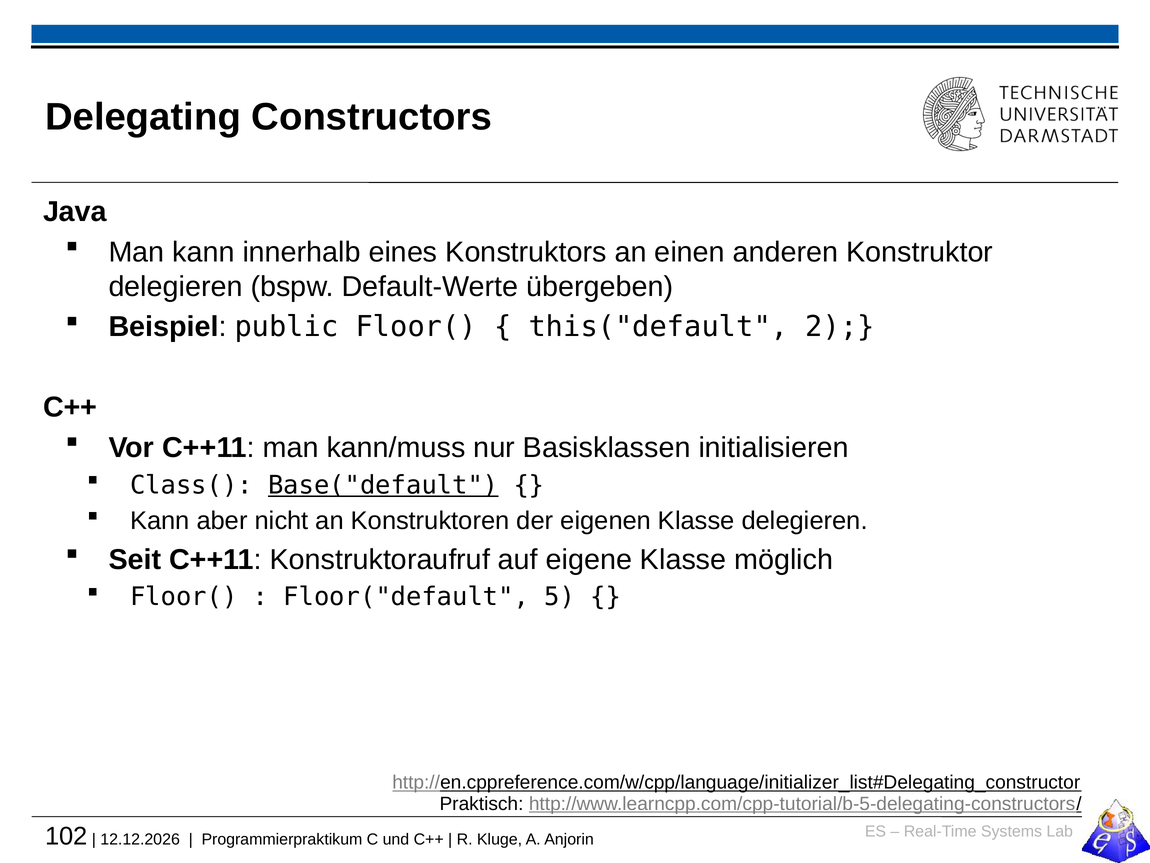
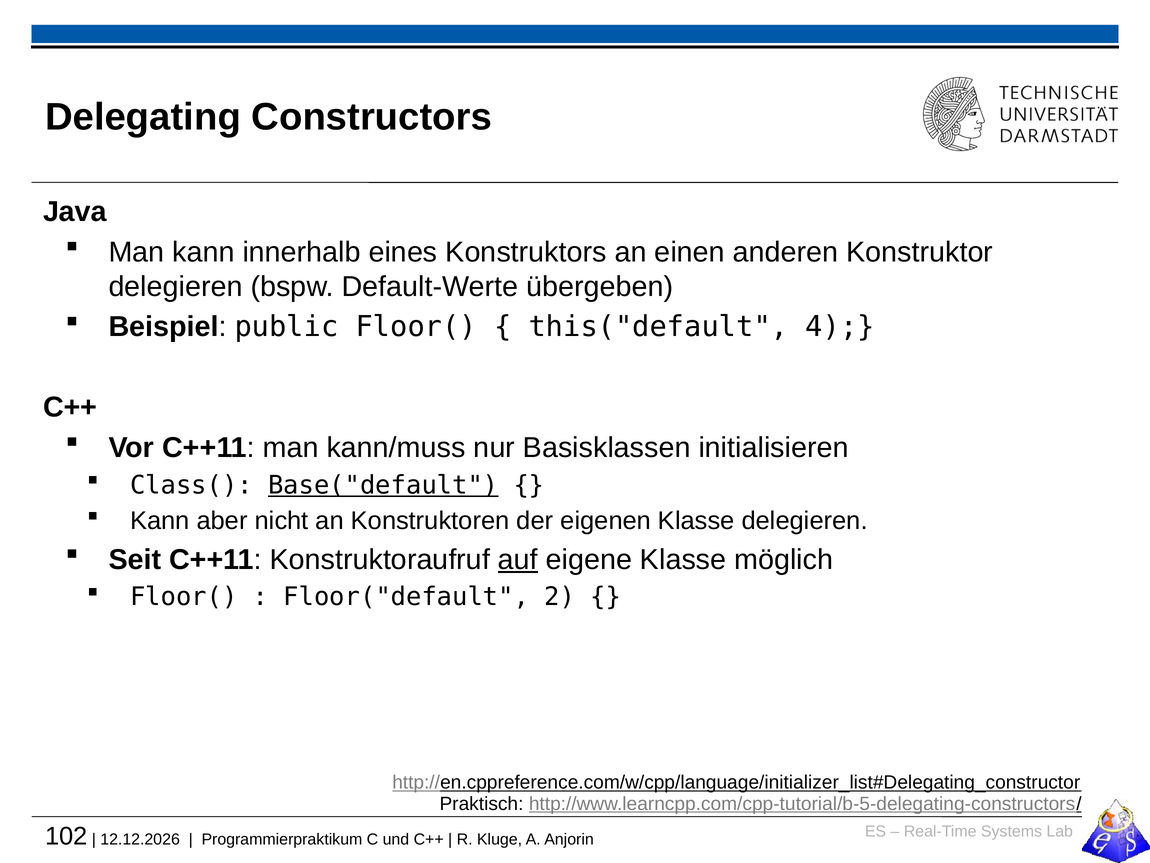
2: 2 -> 4 (840, 327)
auf underline: none -> present (518, 559)
5: 5 -> 2 (560, 597)
